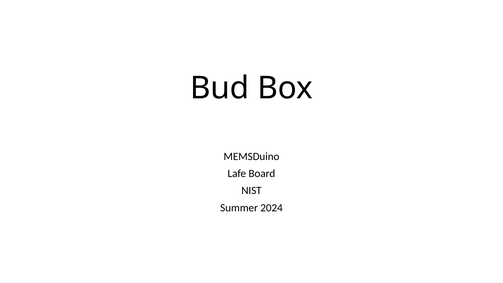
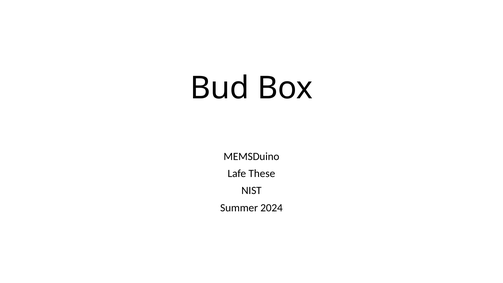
Board: Board -> These (262, 173)
